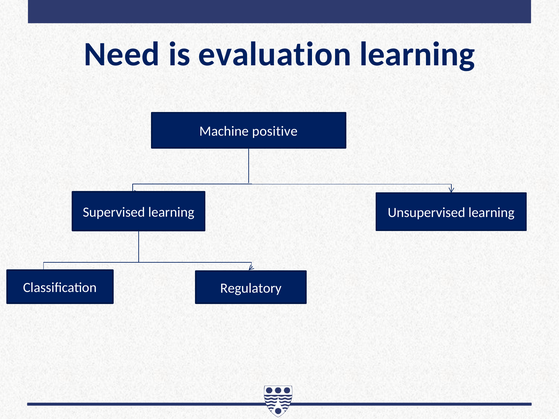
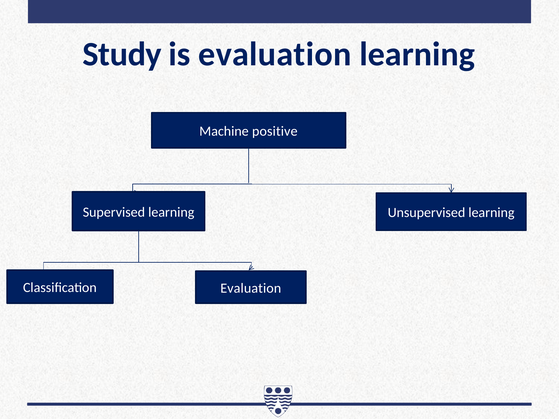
Need: Need -> Study (122, 54)
Classification Regulatory: Regulatory -> Evaluation (251, 288)
